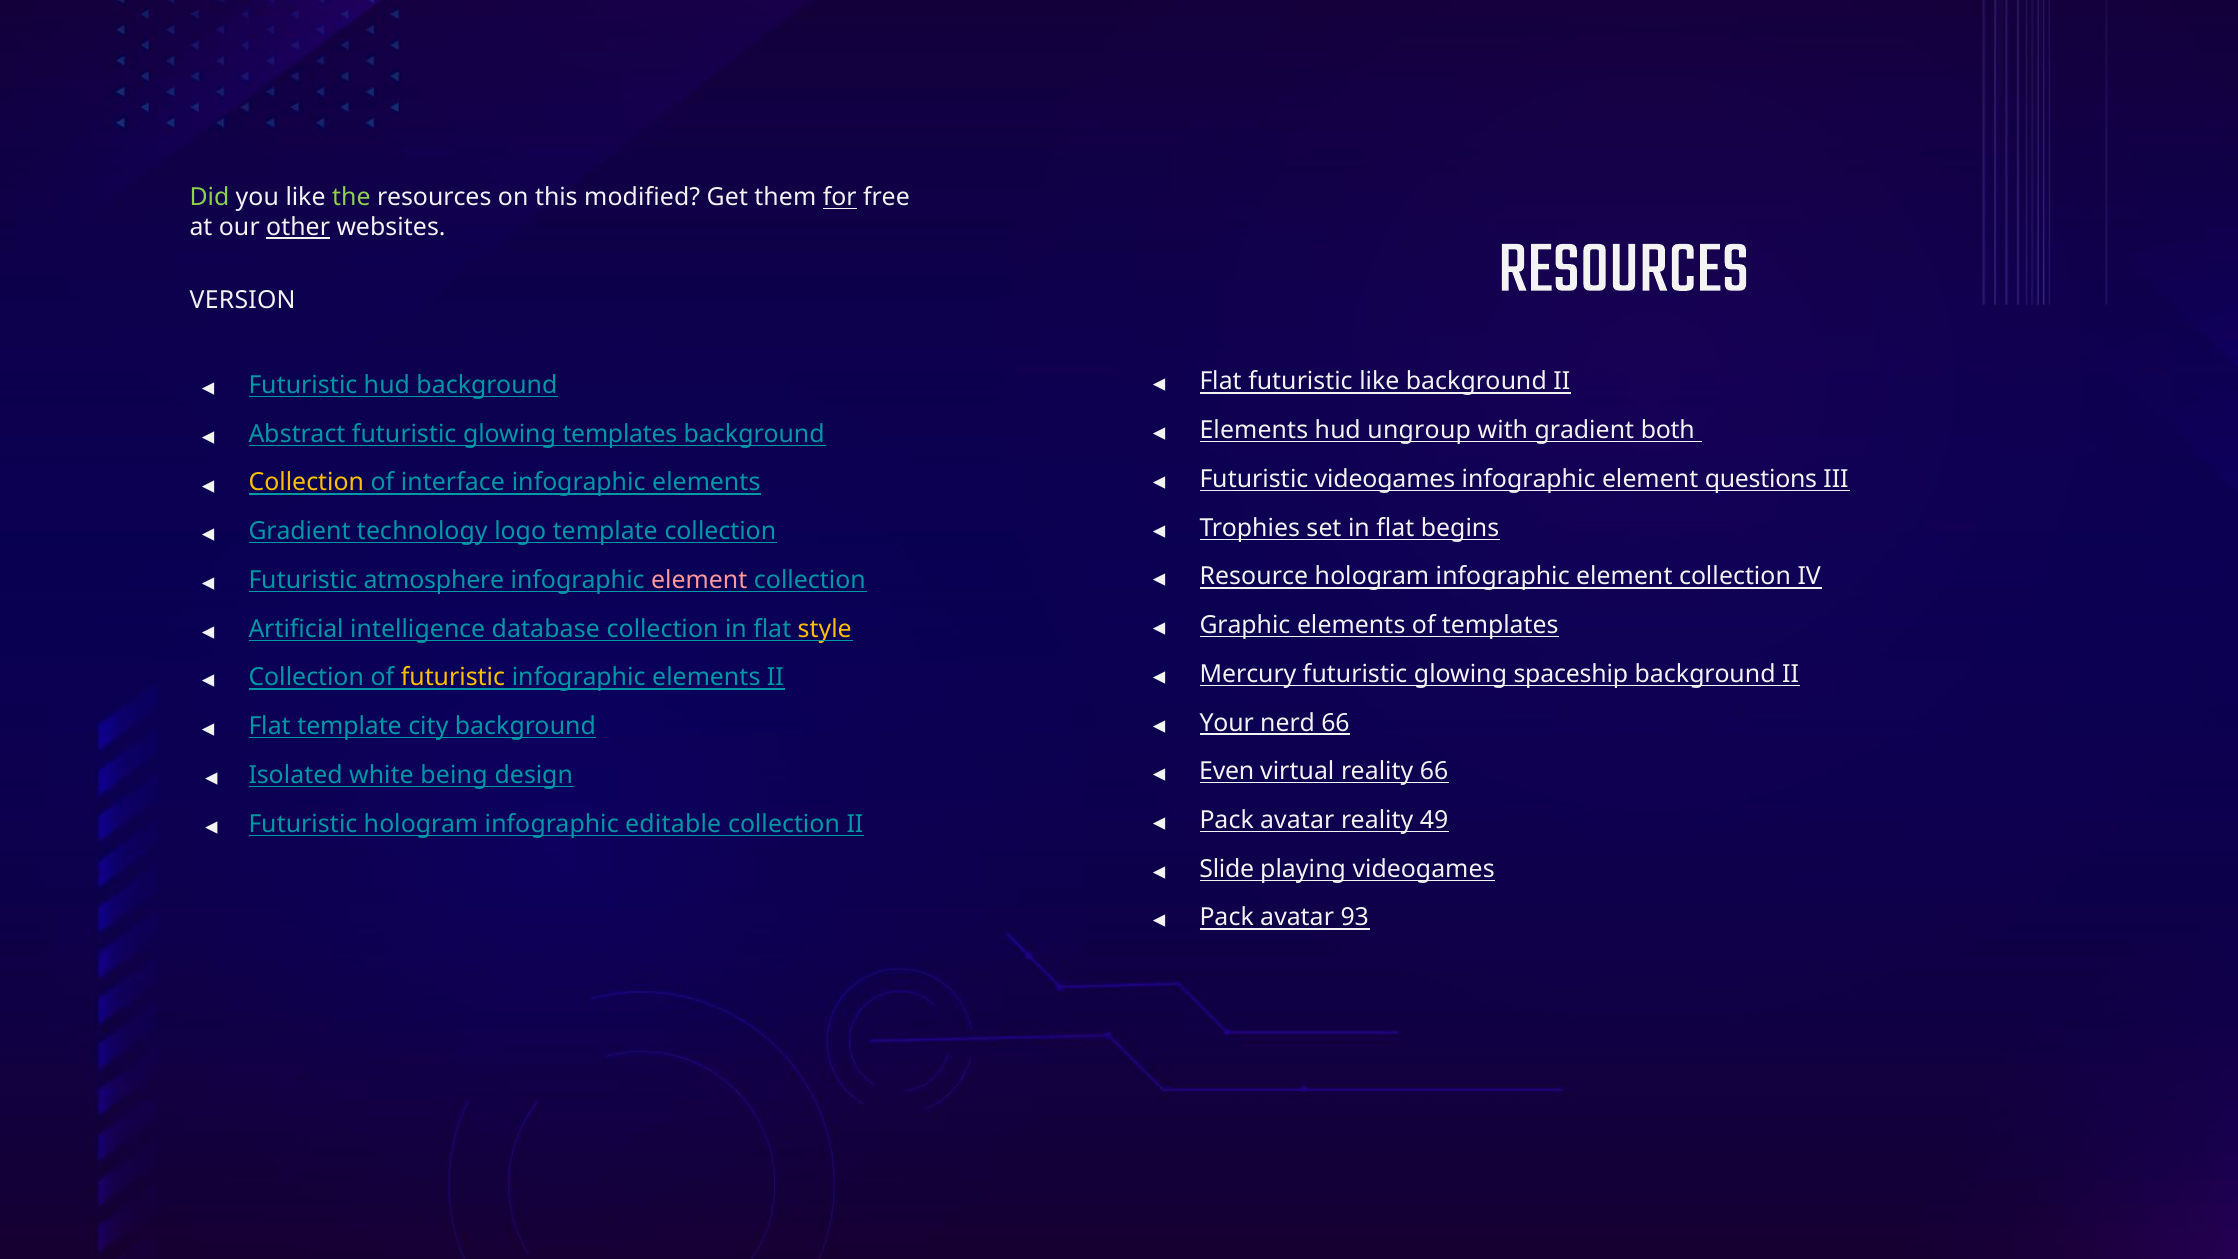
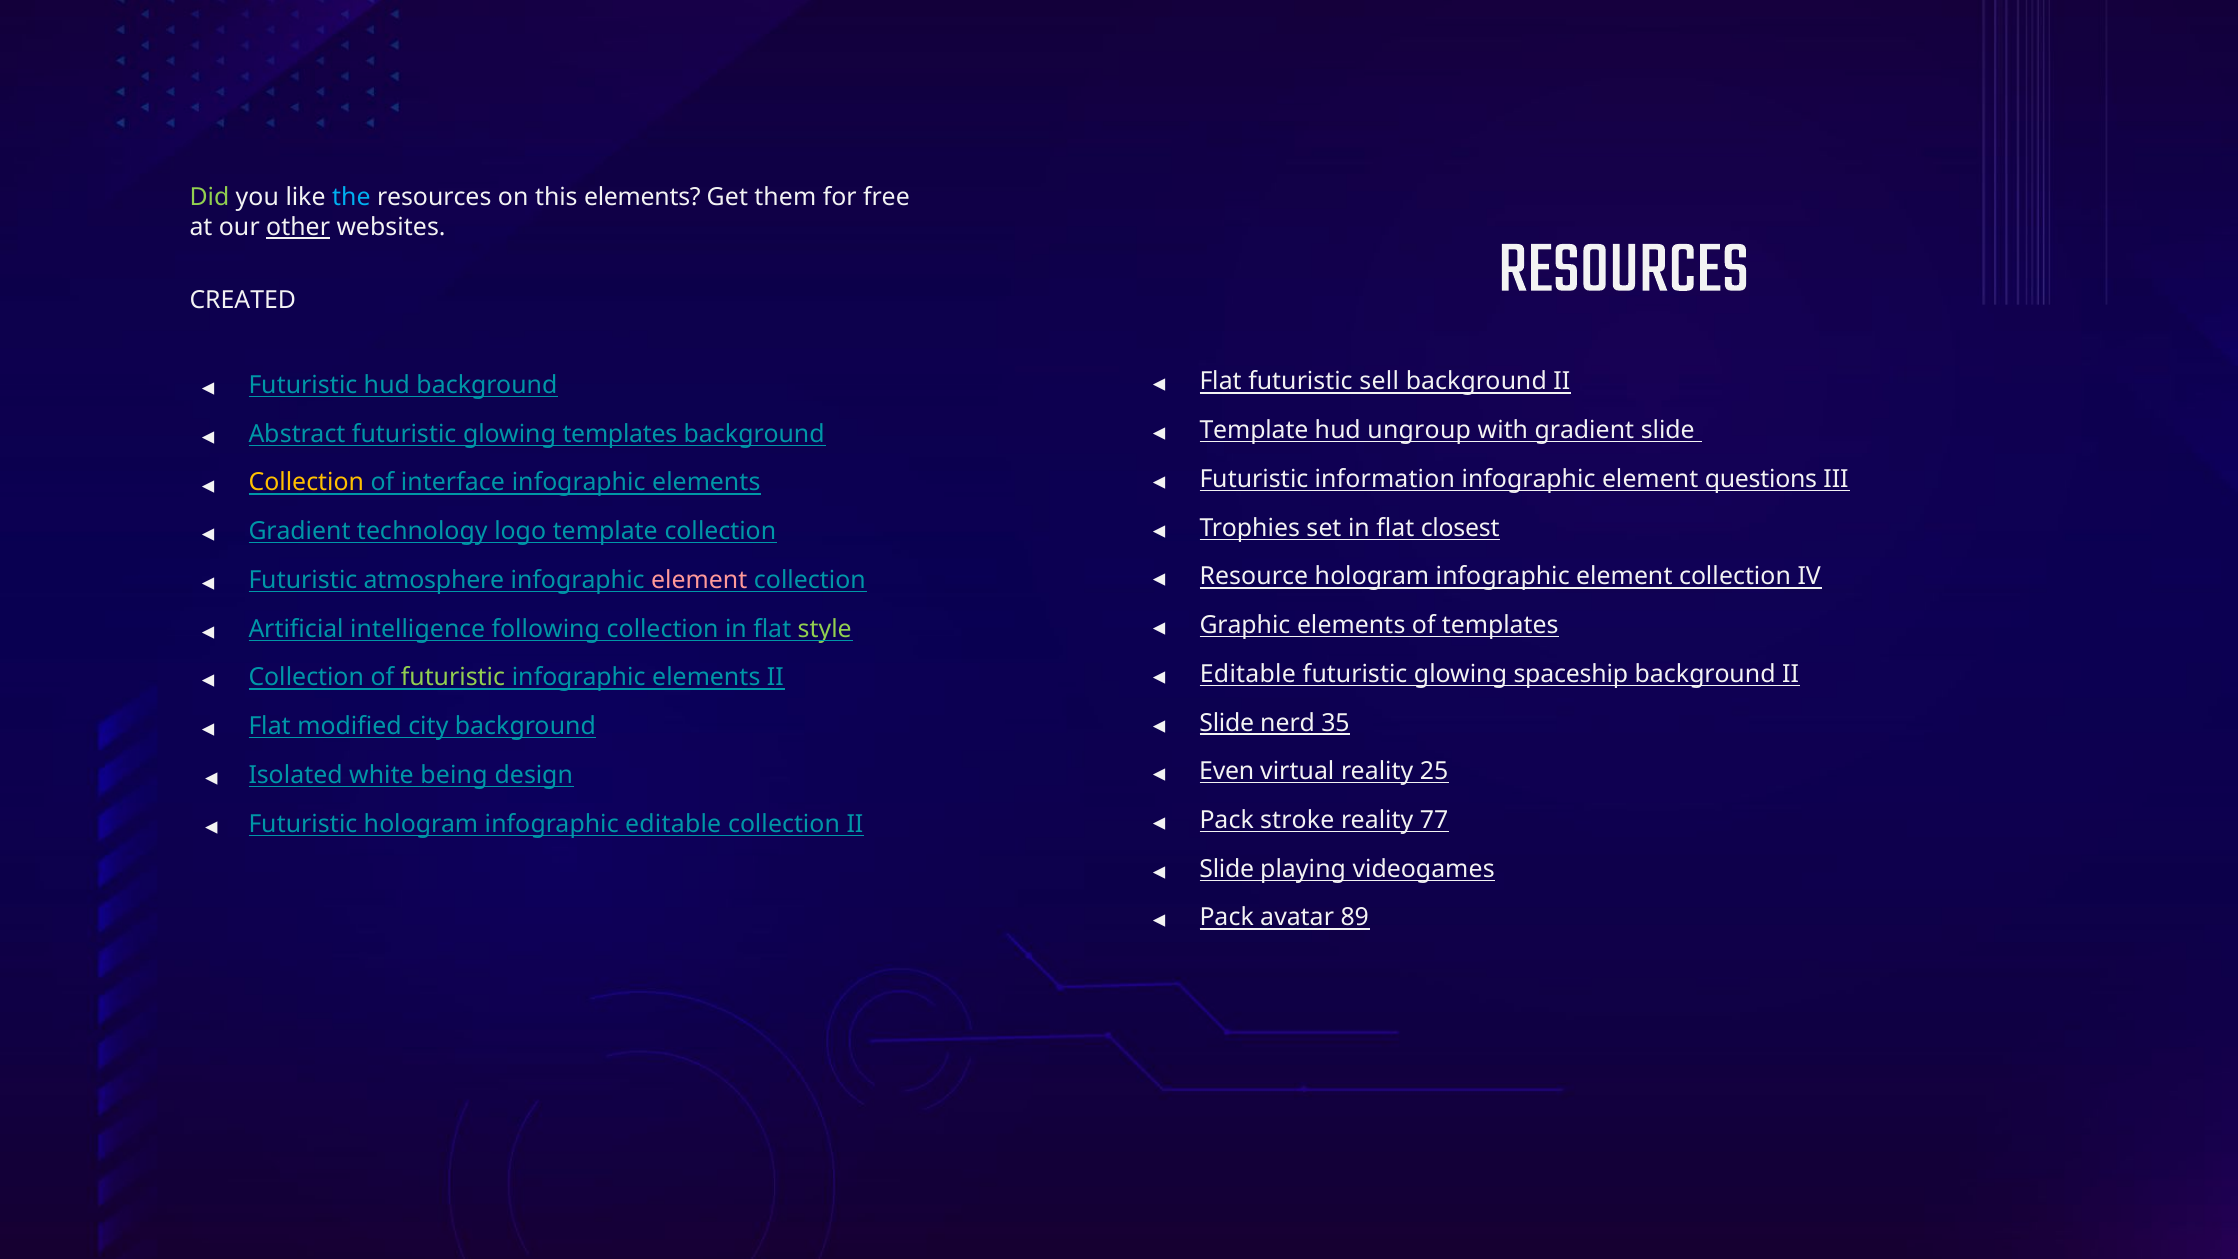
the colour: light green -> light blue (351, 198)
this modified: modified -> elements (642, 198)
for underline: present -> none (840, 198)
VERSION: VERSION -> CREATED (243, 301)
futuristic like: like -> sell (1379, 382)
Elements: Elements -> Template (1254, 430)
gradient both: both -> slide (1668, 430)
Futuristic videogames: videogames -> information (1385, 479)
begins: begins -> closest (1460, 528)
database: database -> following (546, 629)
style colour: yellow -> light green (825, 629)
Mercury: Mercury -> Editable (1248, 674)
futuristic colour: yellow -> light green (453, 678)
Your: Your -> Slide (1227, 723)
nerd 66: 66 -> 35 (1335, 723)
Flat template: template -> modified (349, 726)
reality 66: 66 -> 25 (1434, 771)
avatar: avatar -> stroke (1297, 820)
49: 49 -> 77 (1434, 820)
93: 93 -> 89 (1355, 918)
